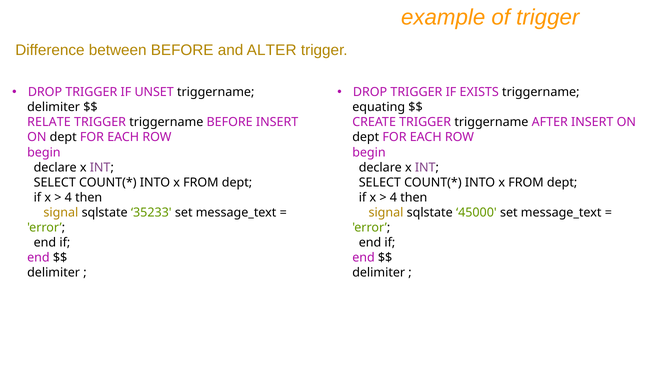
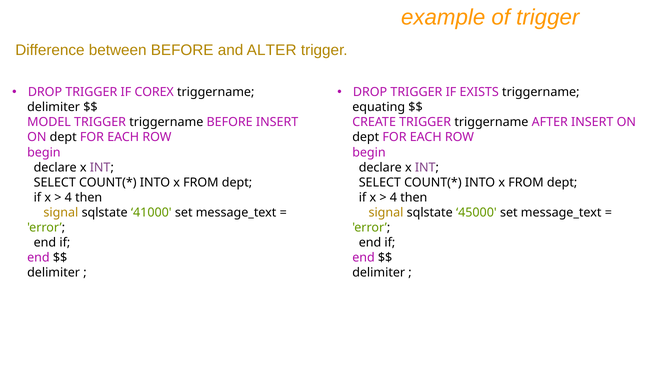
UNSET: UNSET -> COREX (154, 92)
RELATE: RELATE -> MODEL (49, 122)
35233: 35233 -> 41000 (151, 212)
